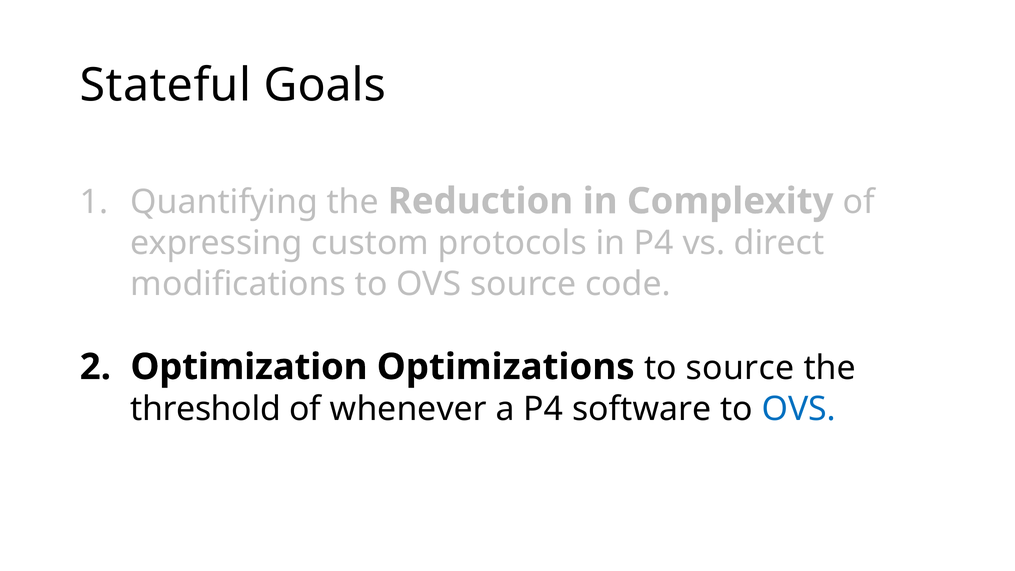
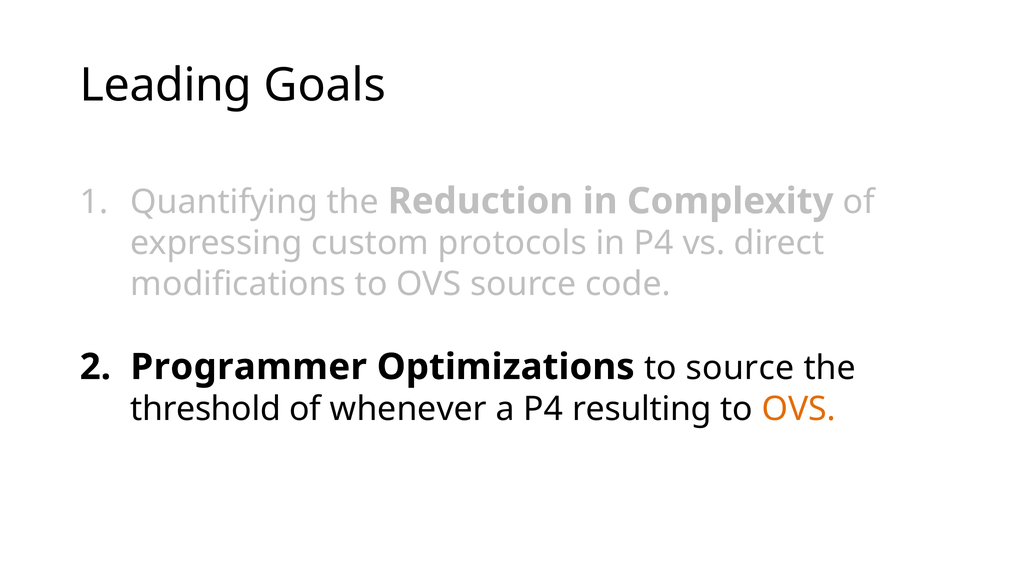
Stateful: Stateful -> Leading (166, 85)
Optimization: Optimization -> Programmer (249, 367)
software: software -> resulting (642, 409)
OVS colour: blue -> orange (799, 409)
